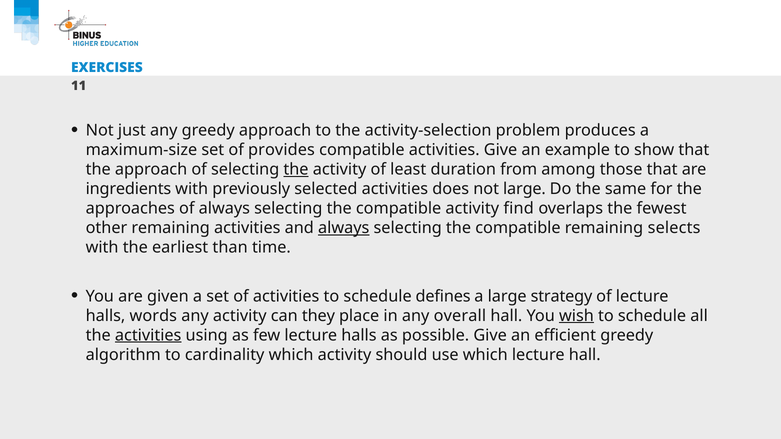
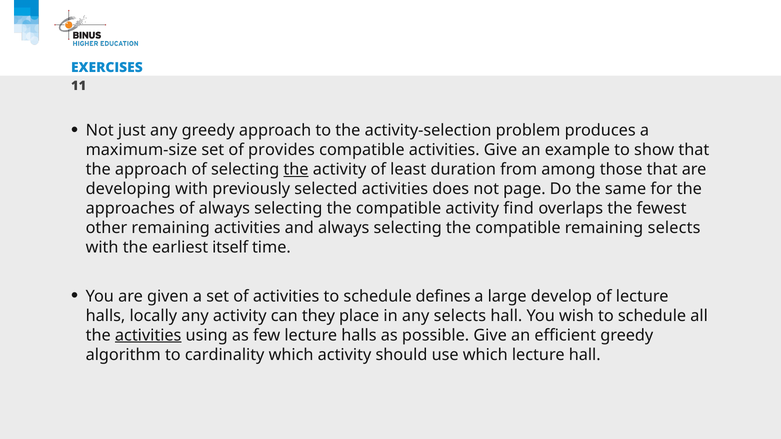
ingredients: ingredients -> developing (128, 189)
not large: large -> page (524, 189)
always underline: present -> none (344, 228)
than: than -> itself (230, 248)
strategy: strategy -> develop (561, 296)
words: words -> locally (153, 316)
any overall: overall -> selects (460, 316)
wish underline: present -> none (576, 316)
